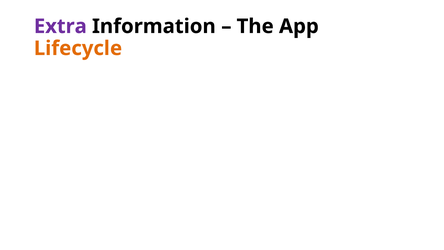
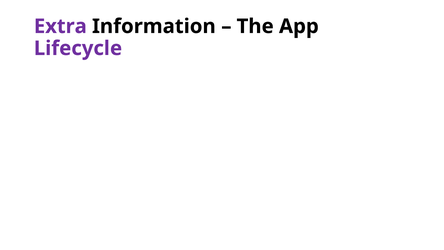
Lifecycle colour: orange -> purple (78, 48)
